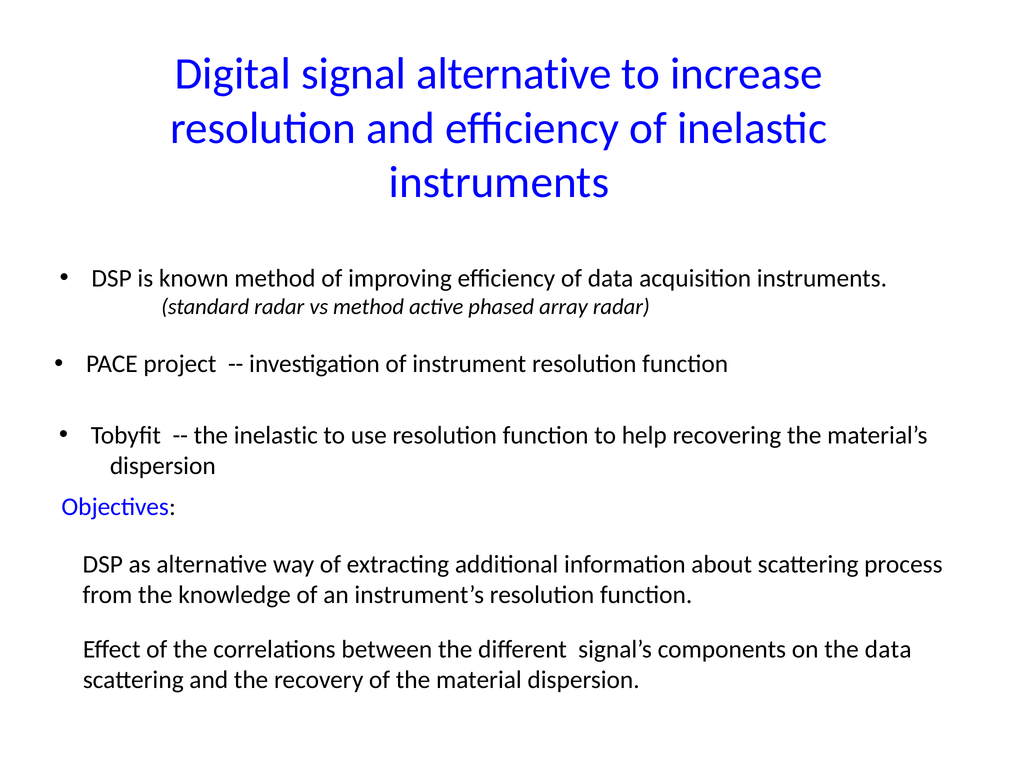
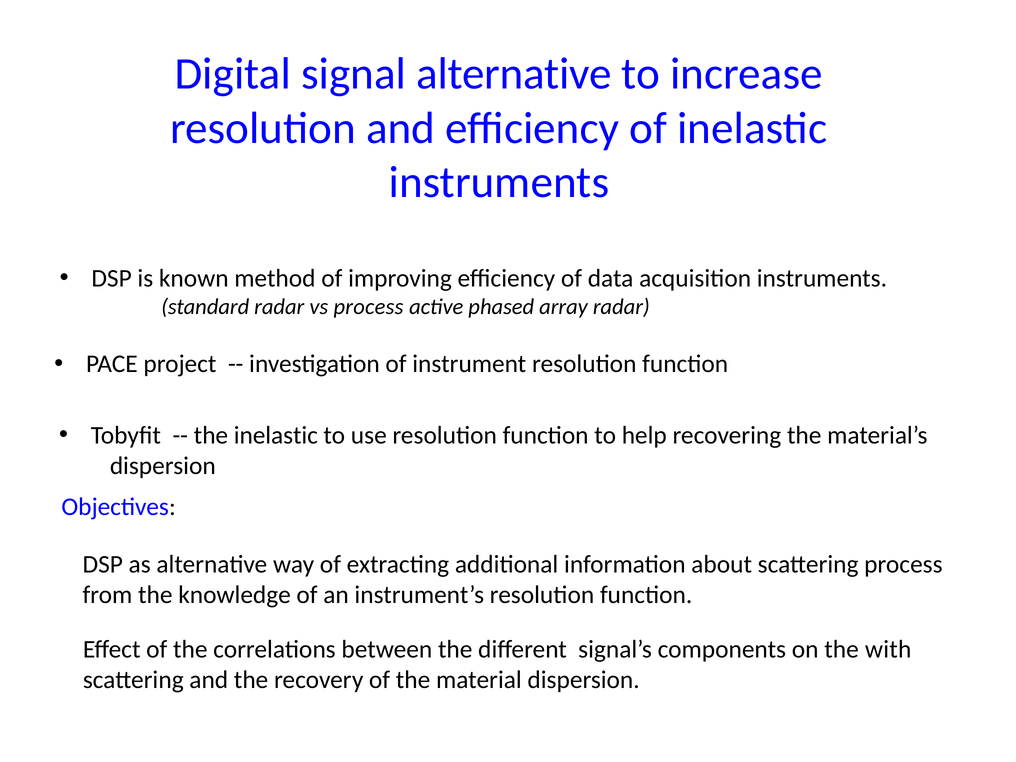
vs method: method -> process (368, 307)
the data: data -> with (888, 649)
